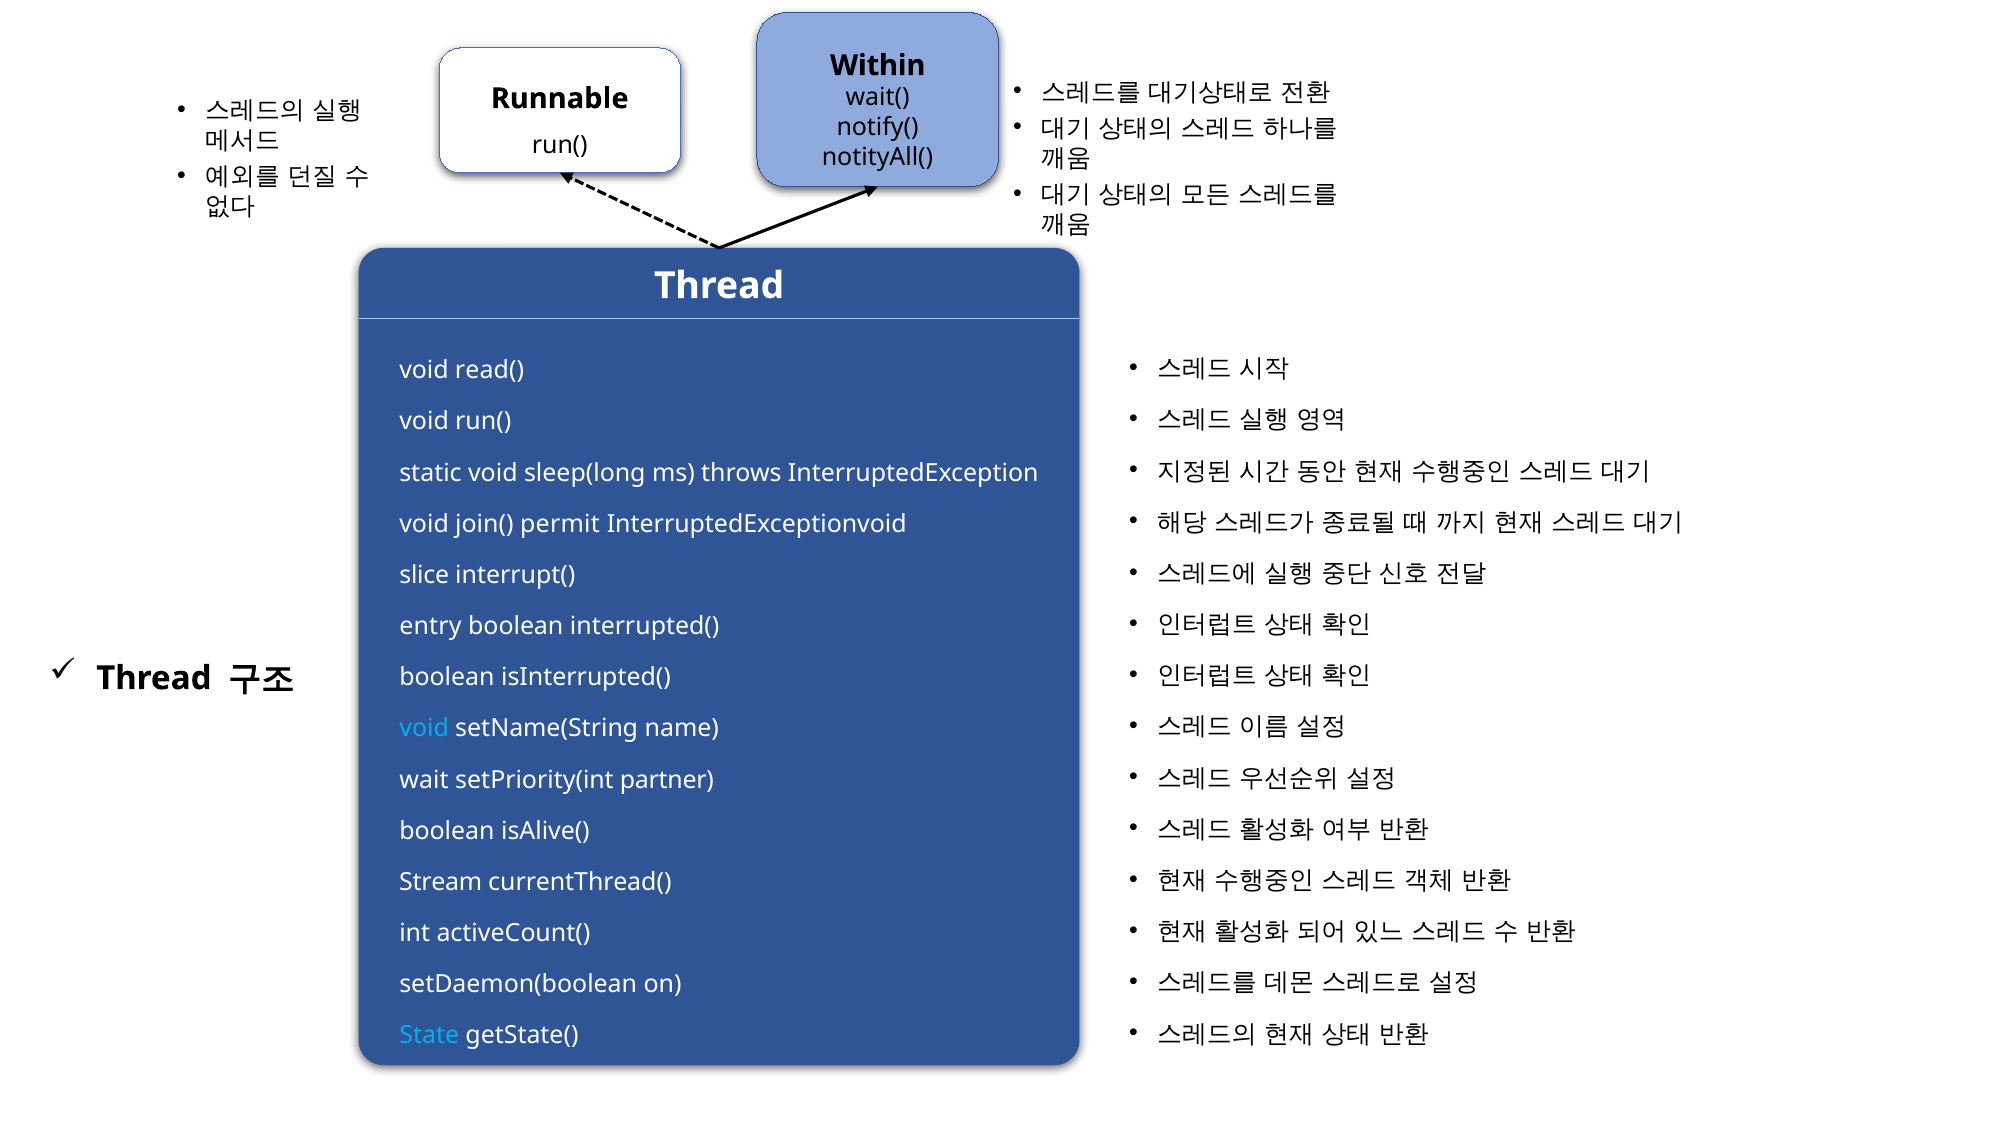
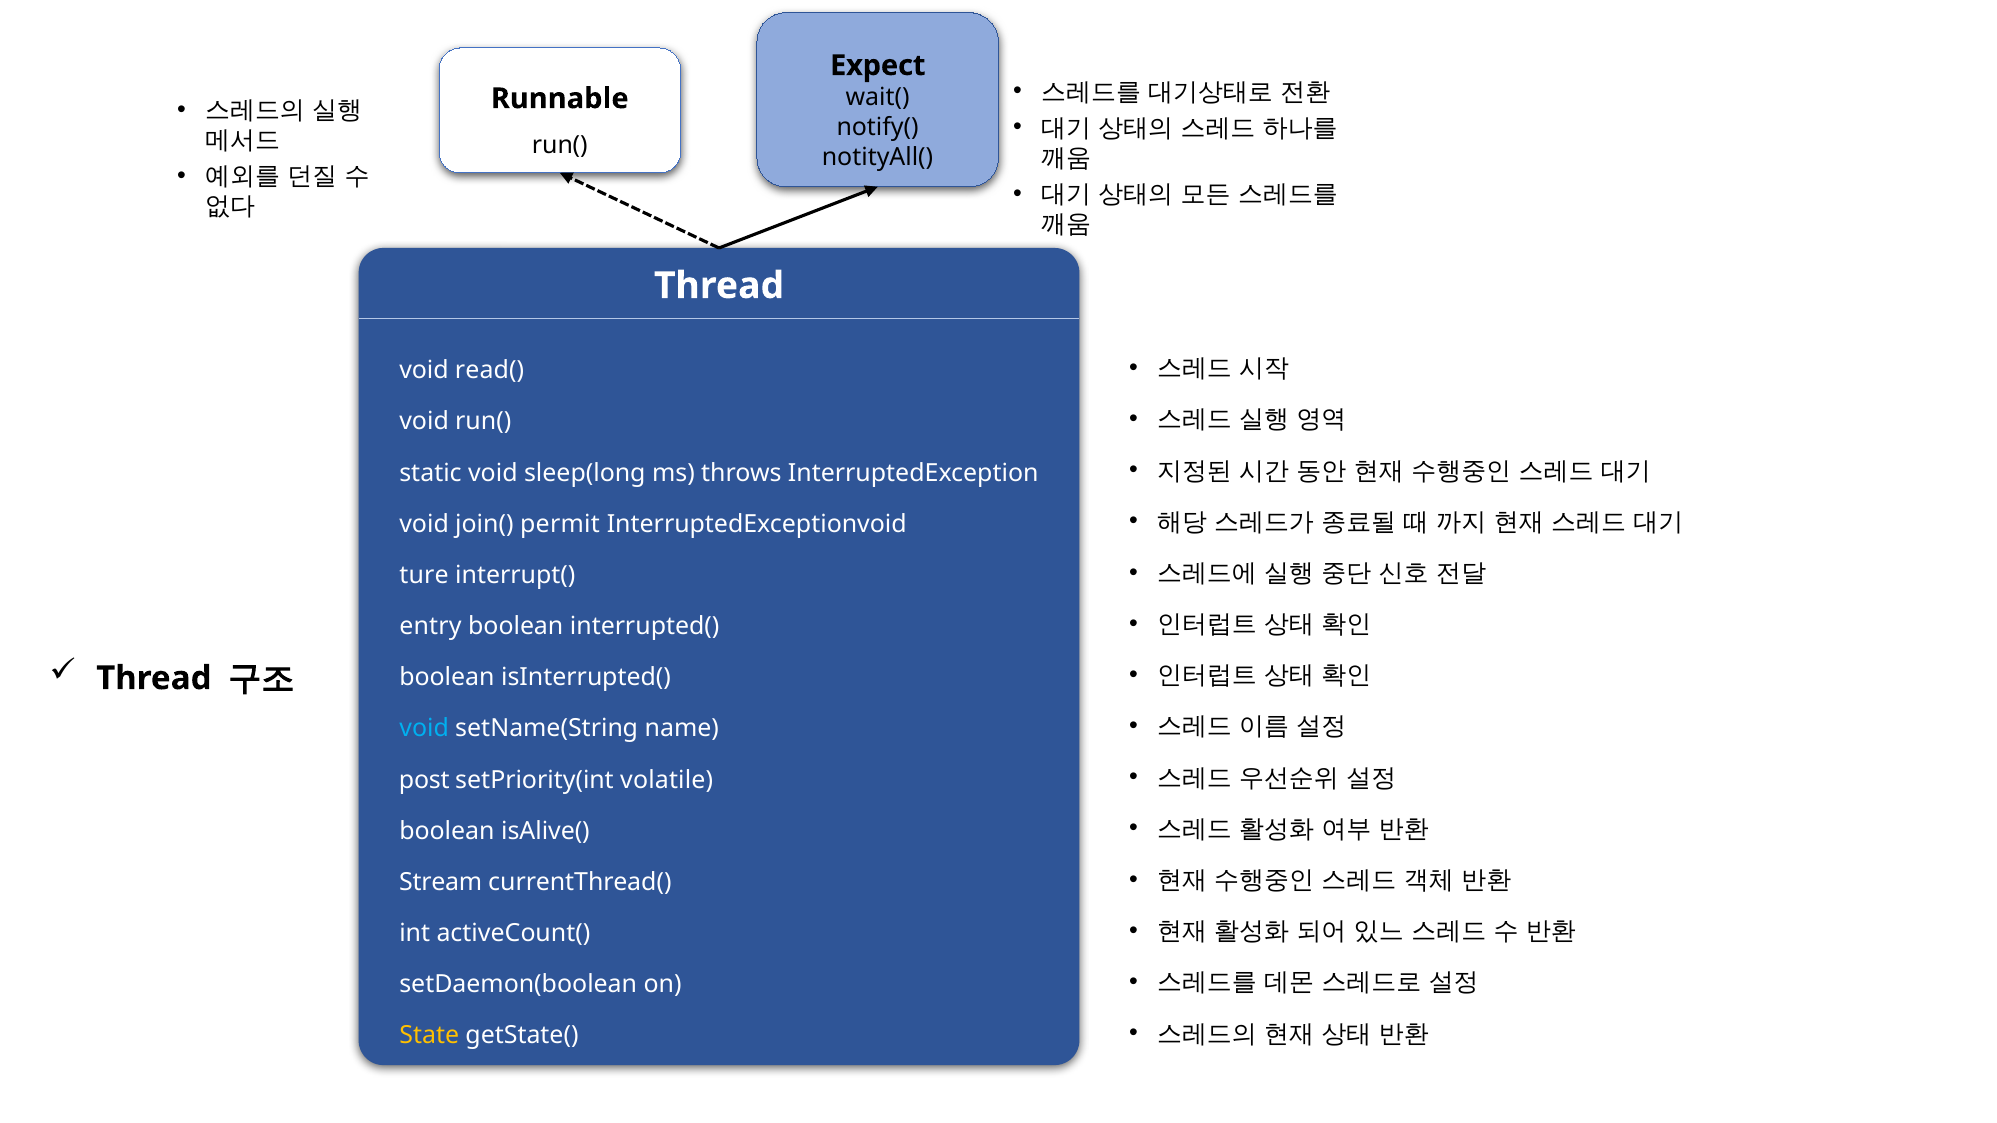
Within: Within -> Expect (878, 66)
slice: slice -> ture (424, 575)
wait: wait -> post (424, 780)
partner: partner -> volatile (667, 780)
State colour: light blue -> yellow (429, 1036)
